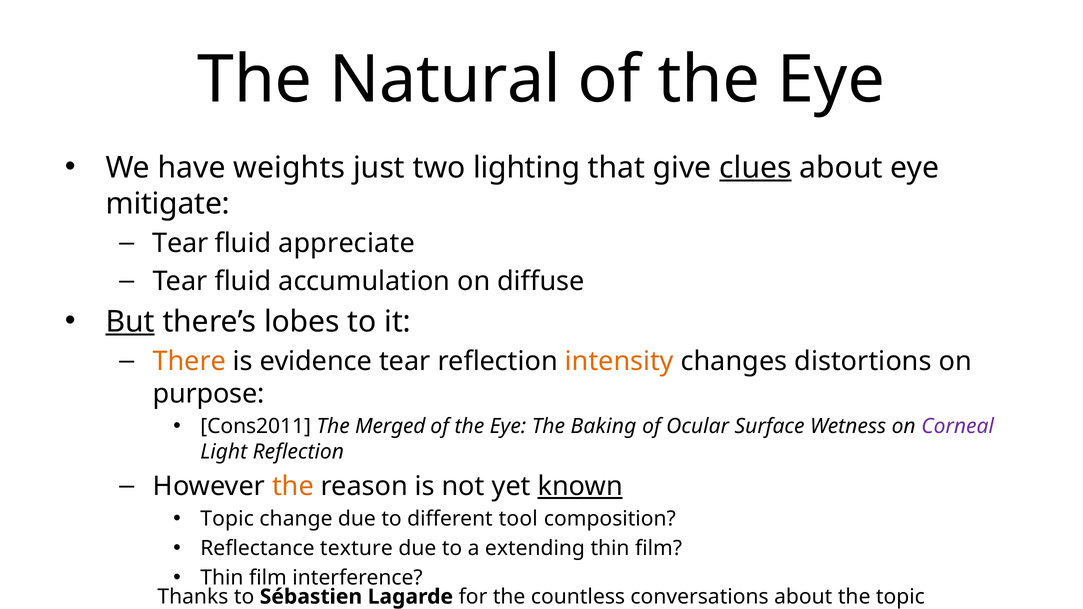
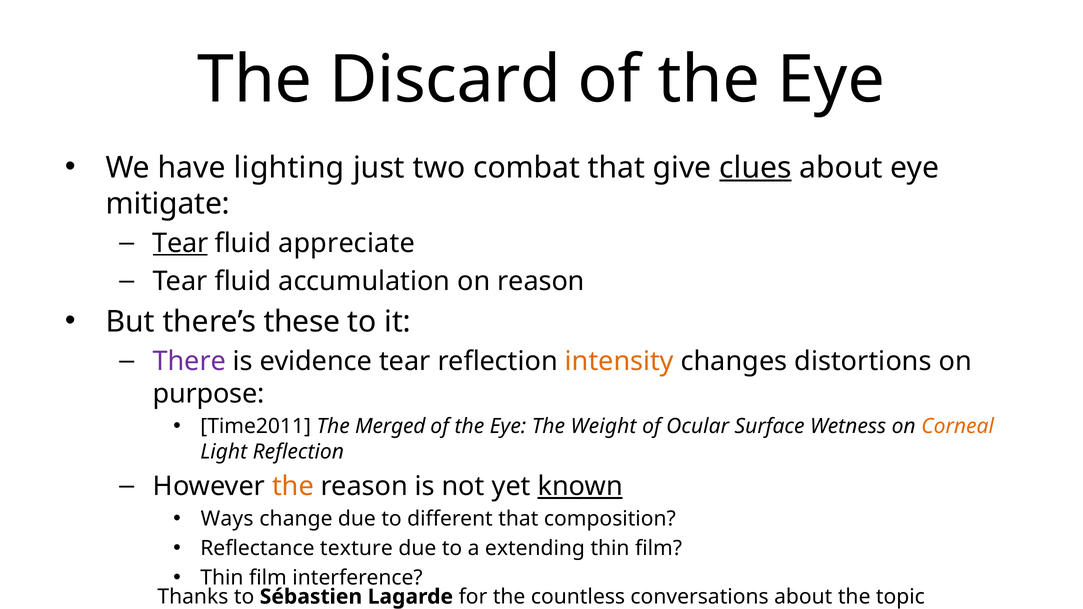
Natural: Natural -> Discard (445, 80)
weights: weights -> lighting (289, 168)
lighting: lighting -> combat (527, 168)
Tear underline: none -> present (180, 243)
on diffuse: diffuse -> reason (541, 281)
But underline: present -> none (130, 322)
lobes: lobes -> these (302, 322)
There colour: orange -> purple (189, 361)
Cons2011: Cons2011 -> Time2011 (256, 426)
Baking: Baking -> Weight (604, 426)
Corneal colour: purple -> orange (958, 426)
Topic: Topic -> Ways (227, 519)
different tool: tool -> that (518, 519)
